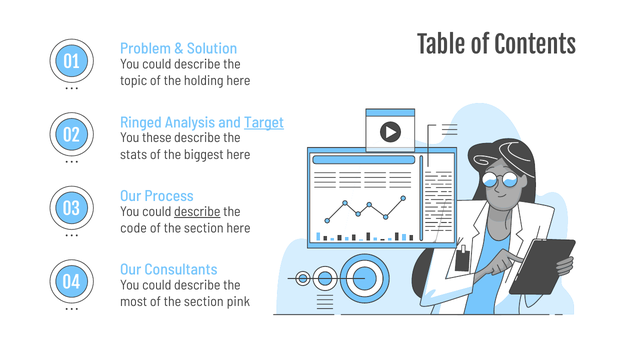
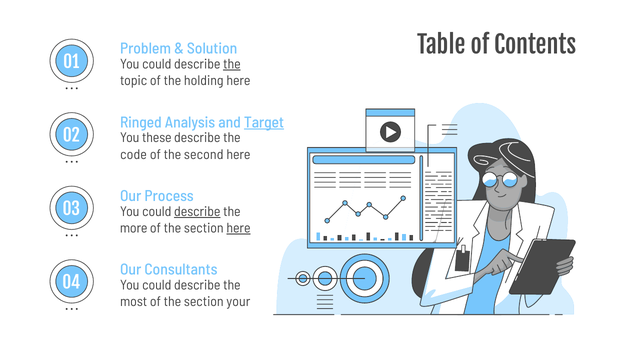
the underline: none -> present (232, 64)
stats: stats -> code (134, 155)
biggest: biggest -> second (204, 155)
code: code -> more (134, 228)
here underline: none -> present (238, 228)
pink: pink -> your (238, 302)
